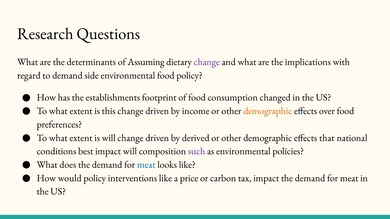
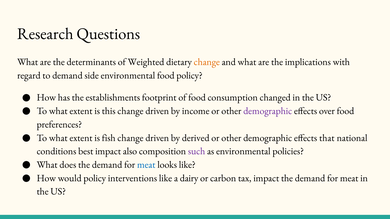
Assuming: Assuming -> Weighted (146, 62)
change colour: purple -> orange (207, 62)
demographic colour: orange -> purple (268, 111)
is will: will -> fish (109, 138)
impact will: will -> also (130, 152)
price: price -> dairy (189, 178)
